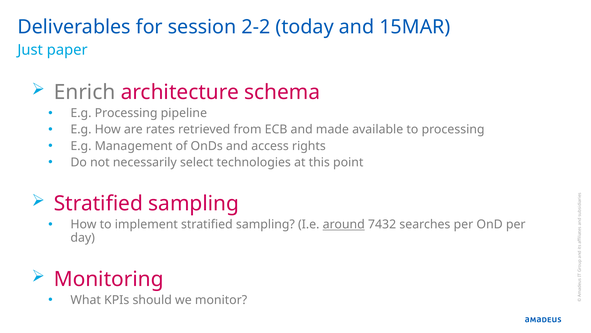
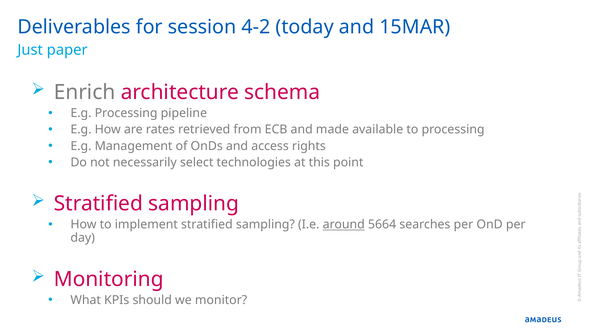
2-2: 2-2 -> 4-2 (256, 27)
7432: 7432 -> 5664 (382, 224)
